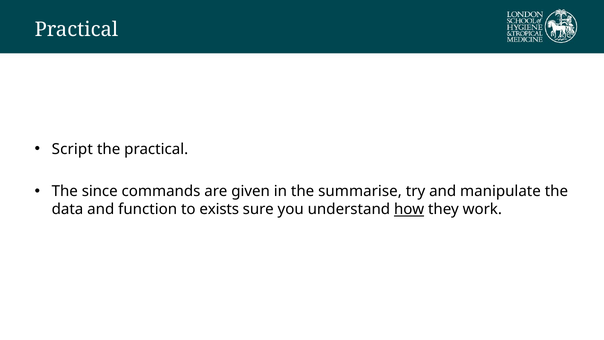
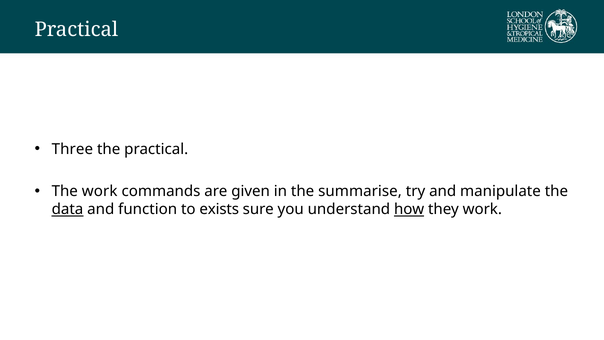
Script: Script -> Three (72, 149)
The since: since -> work (100, 191)
data underline: none -> present (67, 209)
